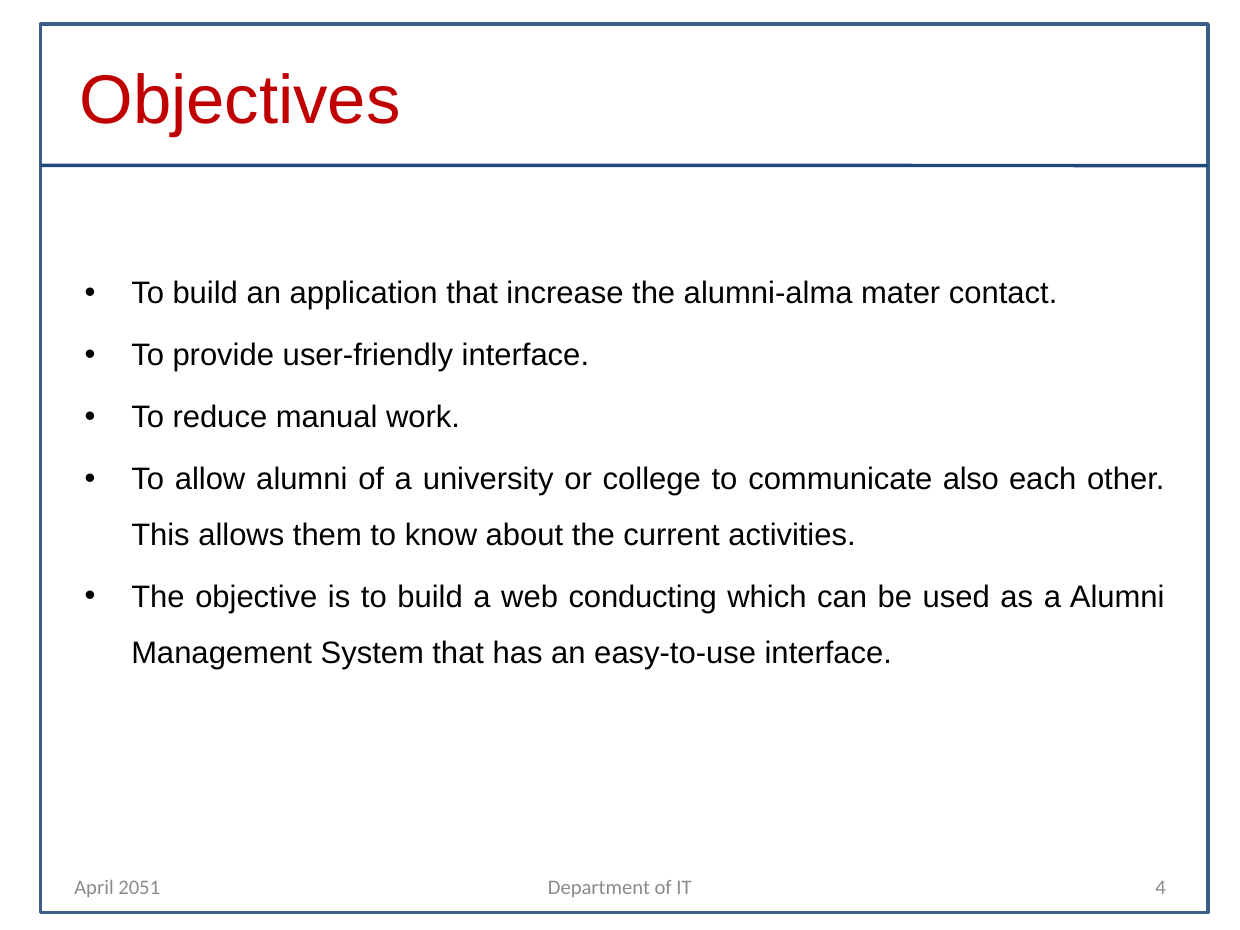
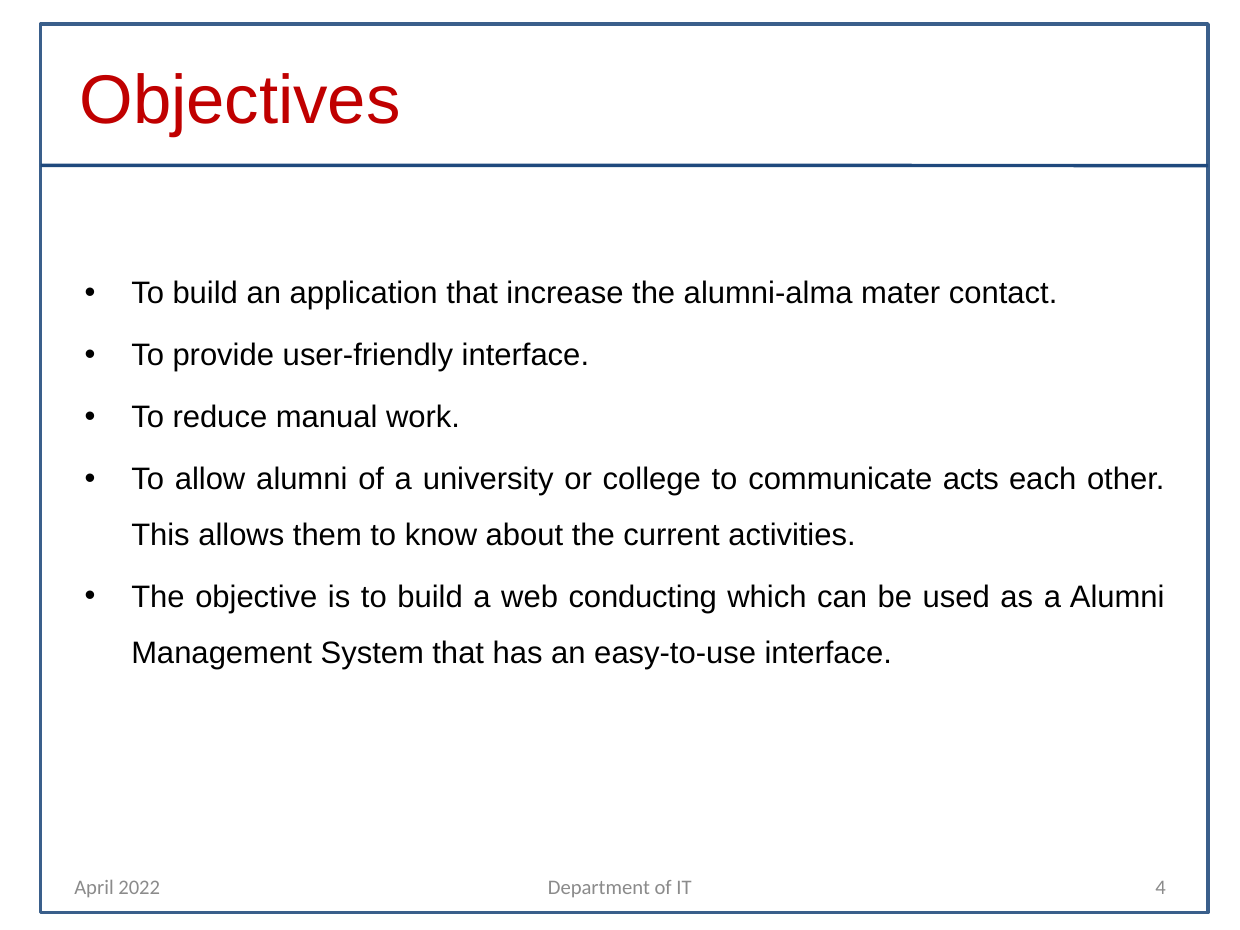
also: also -> acts (971, 480)
2051: 2051 -> 2022 (139, 888)
